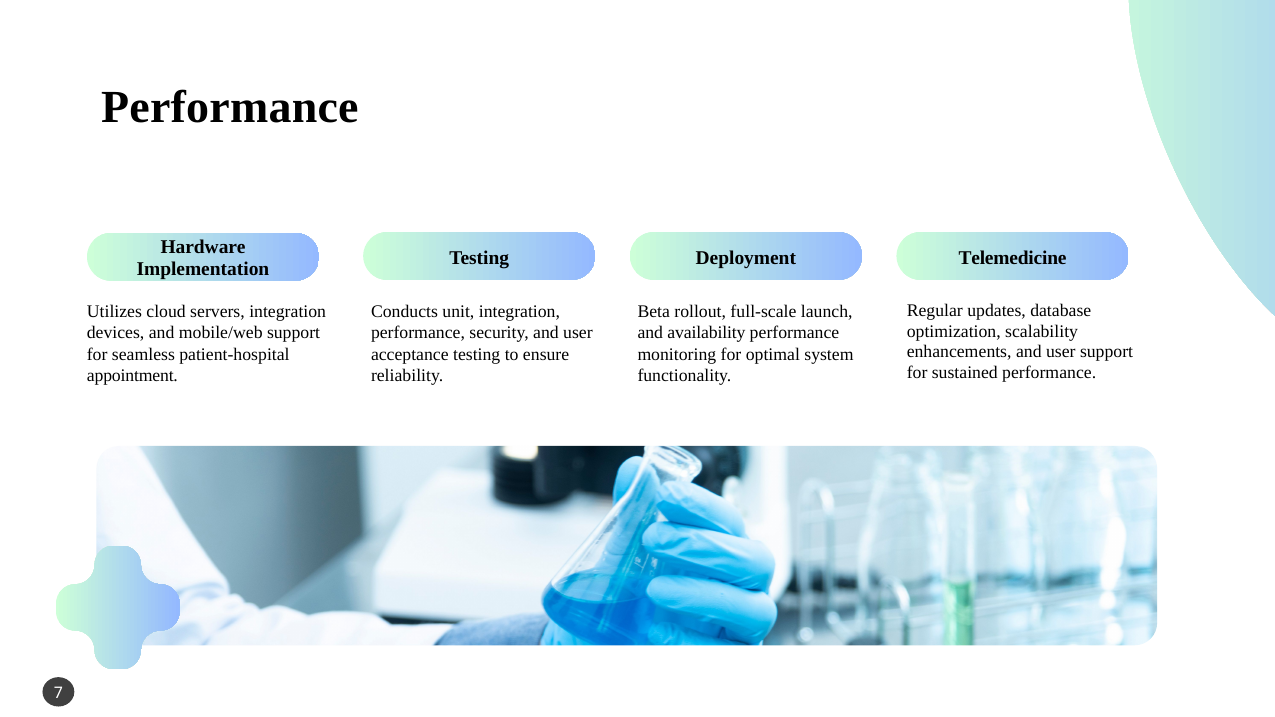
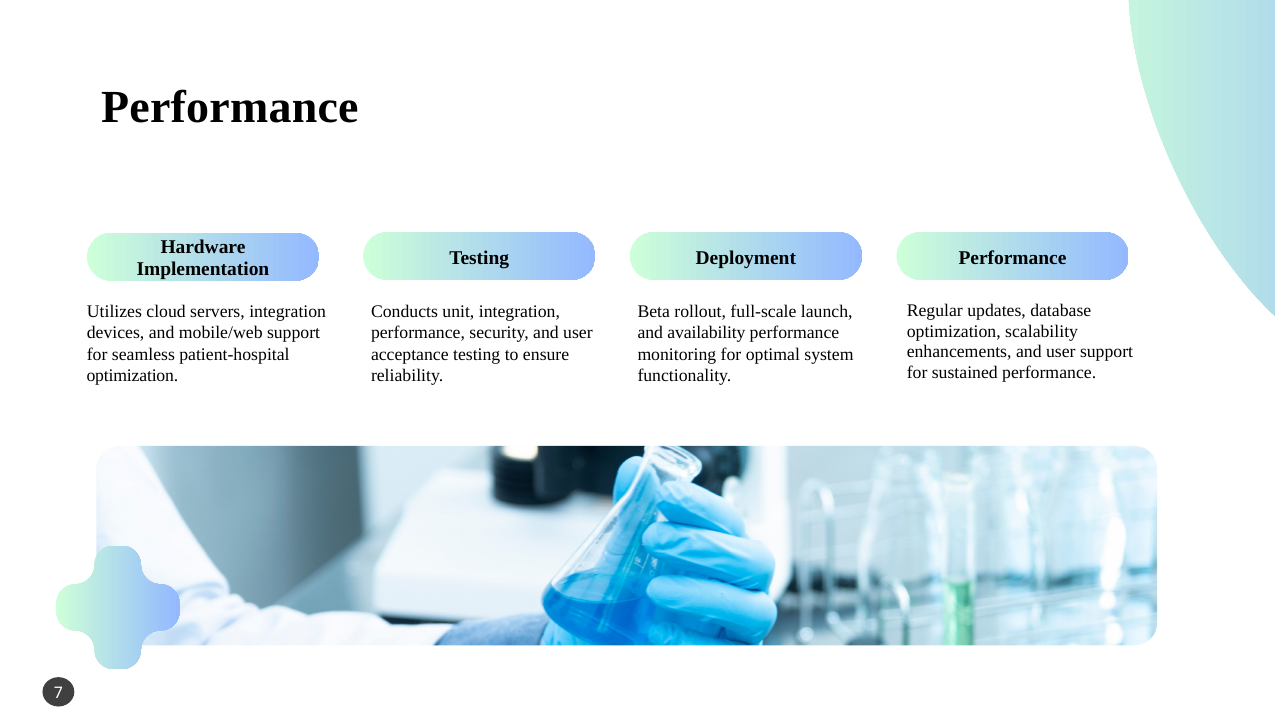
Telemedicine: Telemedicine -> Performance (1012, 258)
appointment: appointment -> optimization (132, 376)
